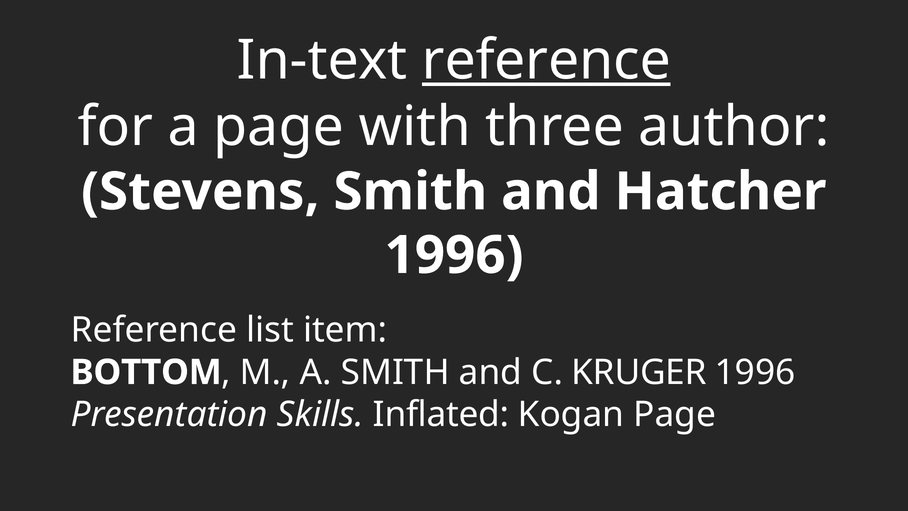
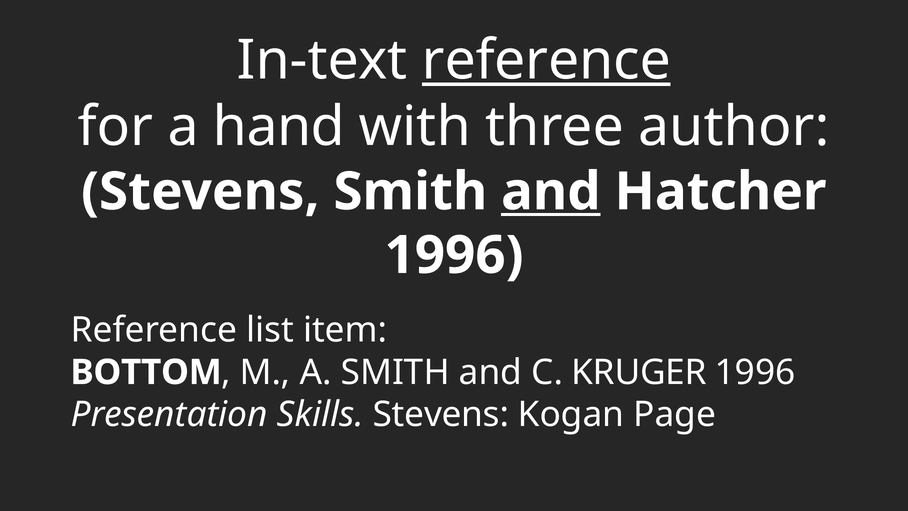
a page: page -> hand (279, 127)
and underline: none -> present (551, 192)
Skills Inflated: Inflated -> Stevens (441, 415)
